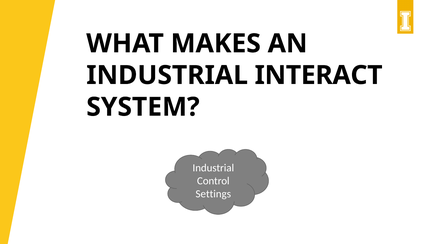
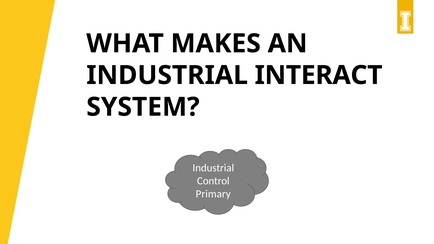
Settings: Settings -> Primary (213, 194)
